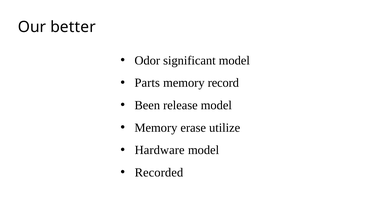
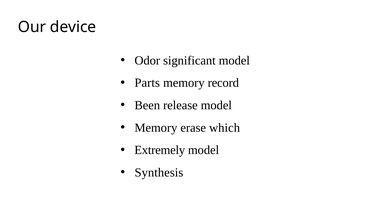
better: better -> device (73, 27)
utilize: utilize -> which (225, 128)
Hardware: Hardware -> Extremely (160, 150)
Recorded: Recorded -> Synthesis (159, 172)
